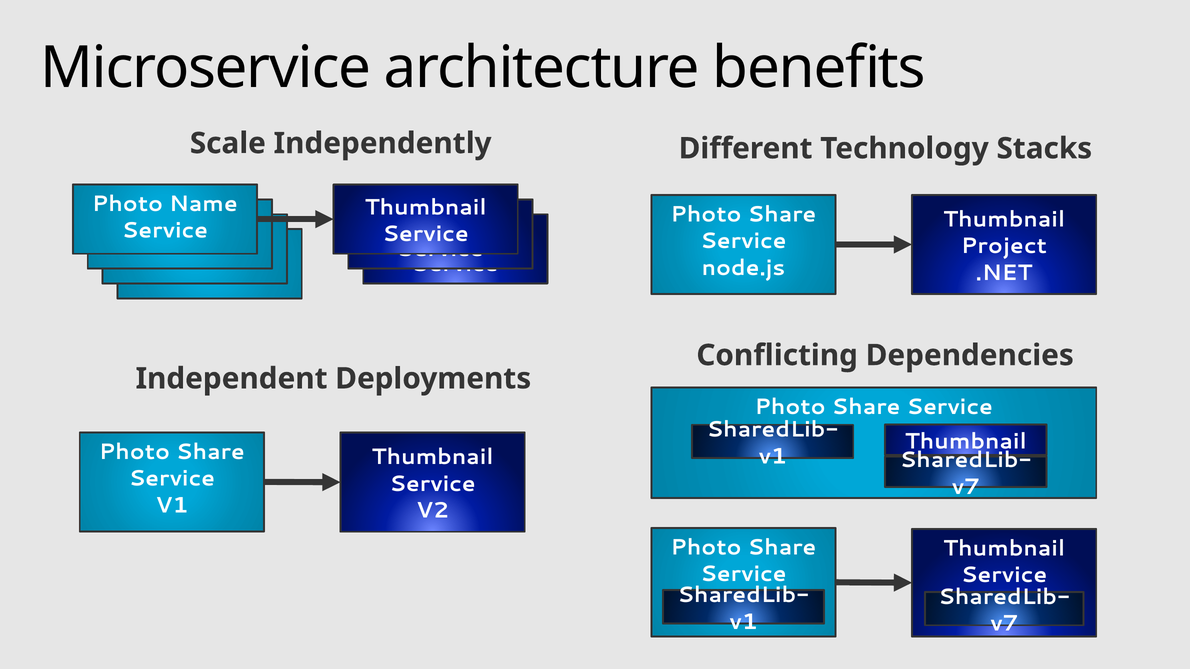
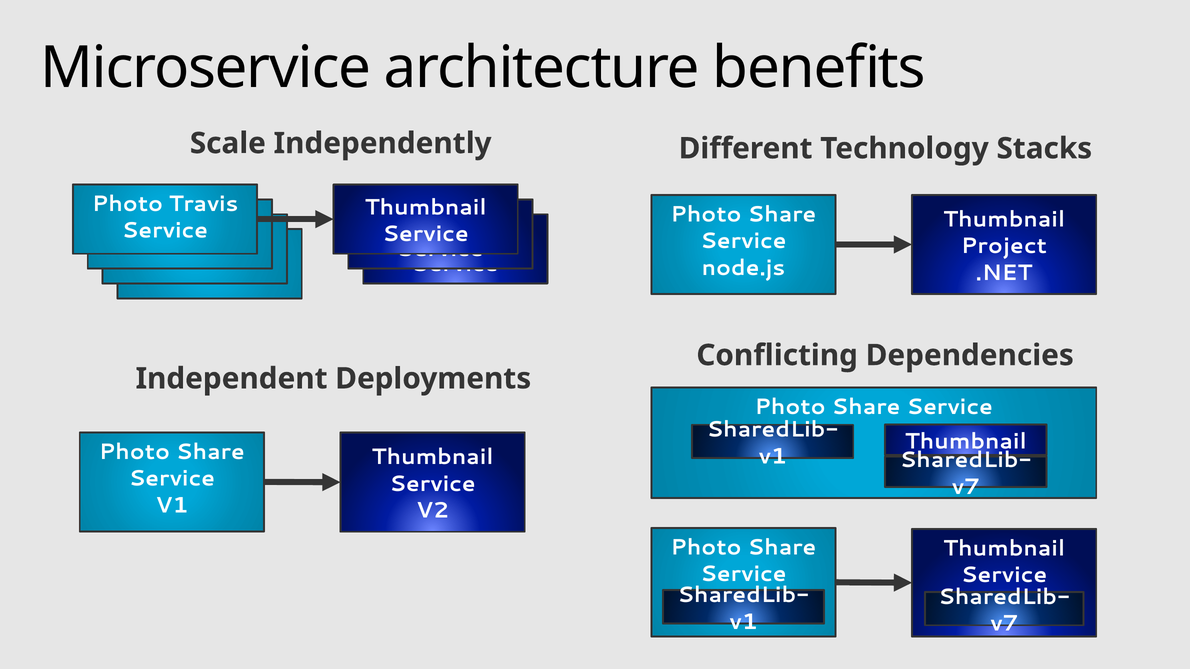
Name: Name -> Travis (204, 204)
